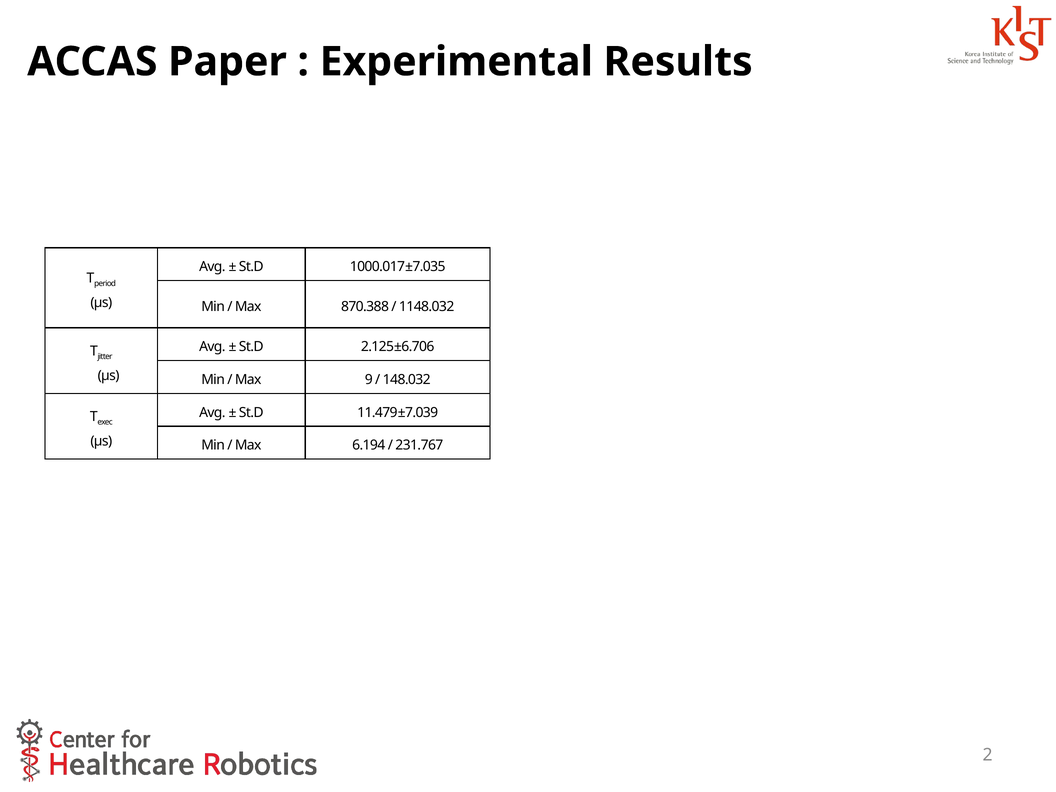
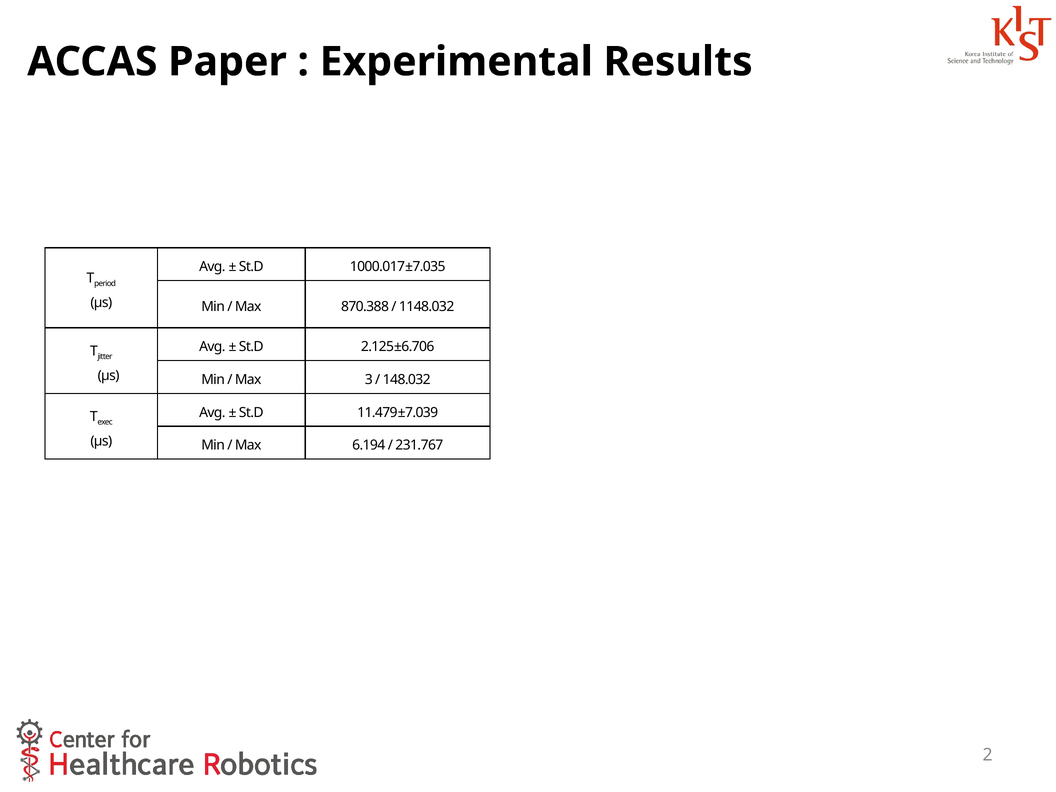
9: 9 -> 3 (369, 380)
